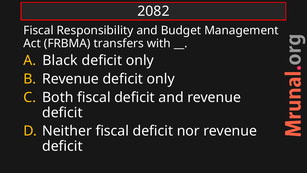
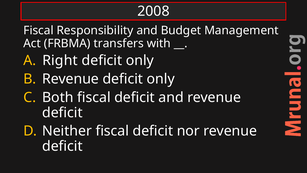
2082: 2082 -> 2008 (153, 11)
Black: Black -> Right (60, 60)
